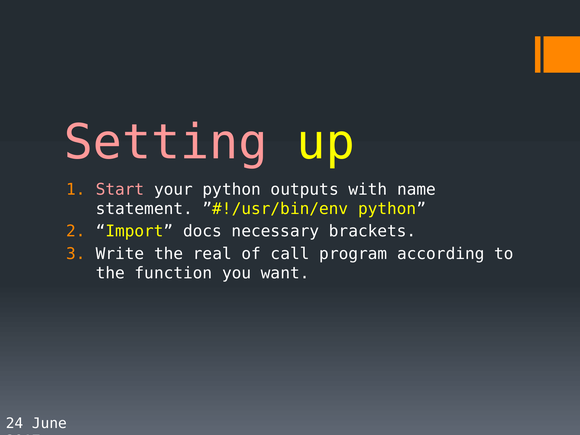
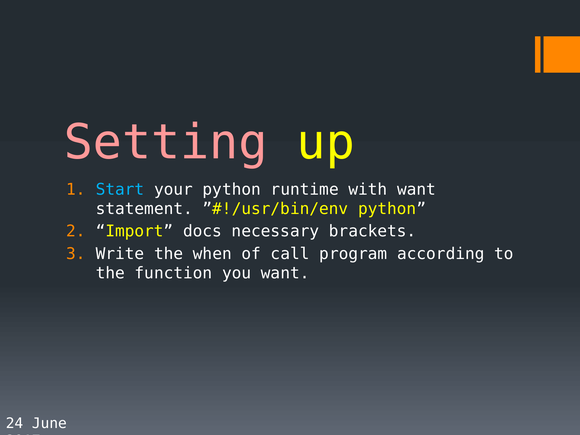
Start colour: pink -> light blue (120, 189)
outputs: outputs -> runtime (305, 189)
with name: name -> want (416, 189)
real: real -> when (212, 254)
